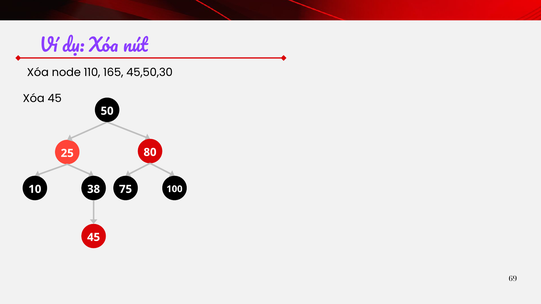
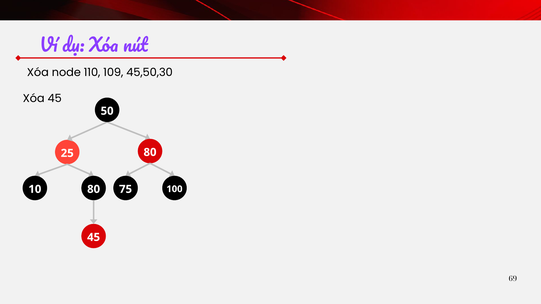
165: 165 -> 109 (113, 73)
10 38: 38 -> 80 (94, 189)
